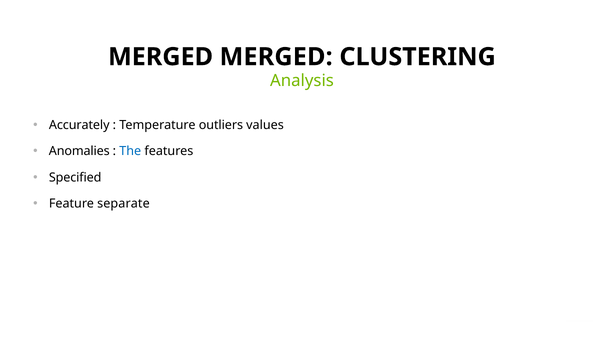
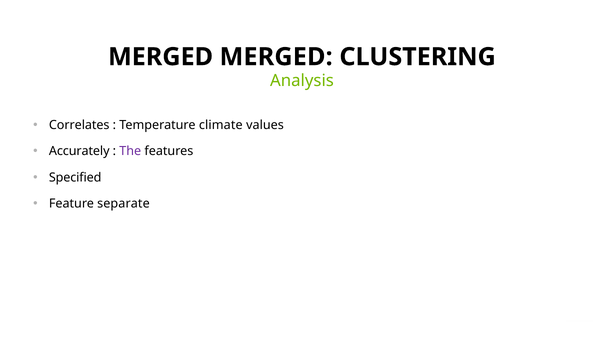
Accurately: Accurately -> Correlates (79, 125)
outliers: outliers -> climate (221, 125)
Anomalies: Anomalies -> Accurately (79, 151)
The colour: blue -> purple (130, 151)
